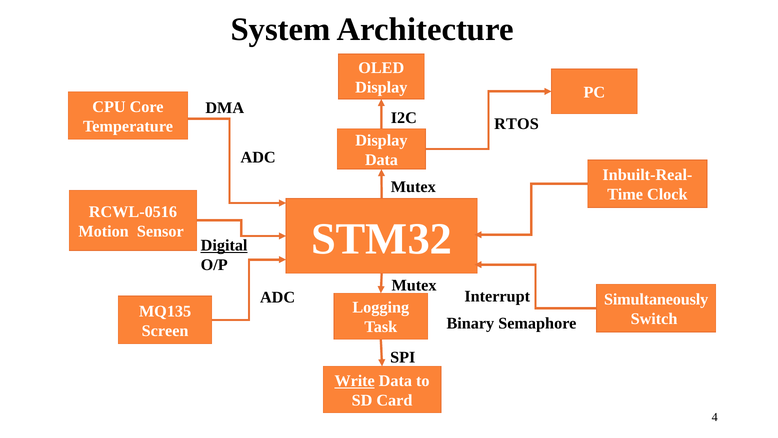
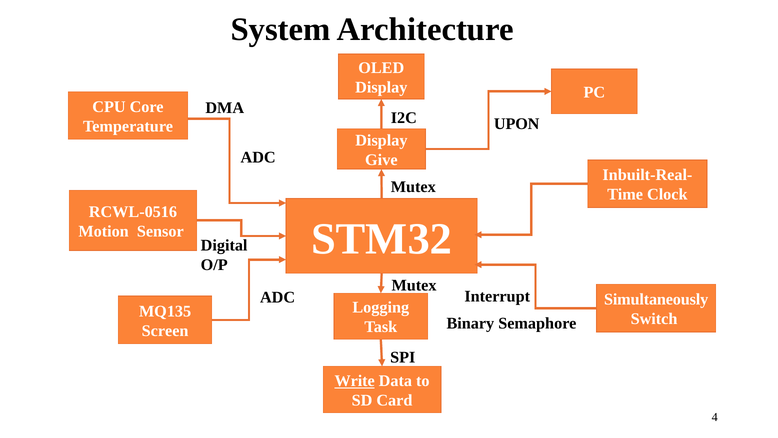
RTOS: RTOS -> UPON (517, 124)
Data: Data -> Give (381, 160)
Digital underline: present -> none (224, 245)
